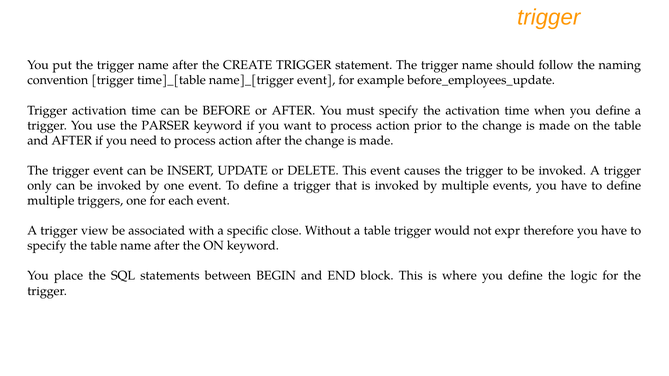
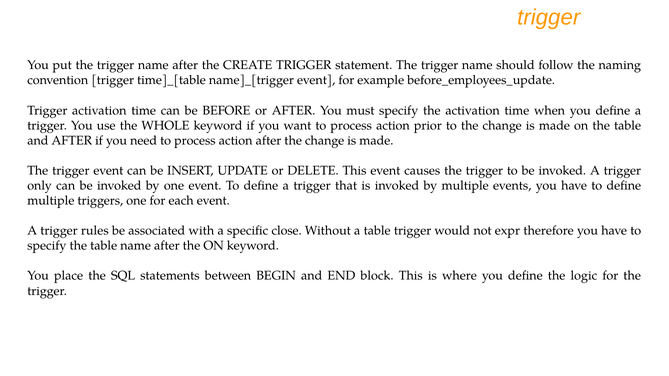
PARSER: PARSER -> WHOLE (165, 126)
view: view -> rules (95, 231)
